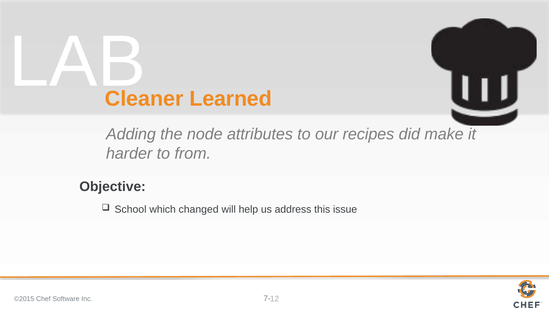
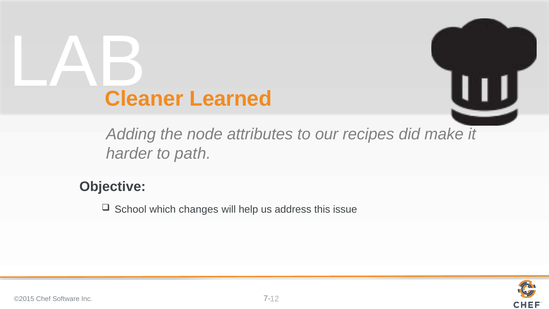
from: from -> path (193, 153)
changed: changed -> changes (199, 209)
